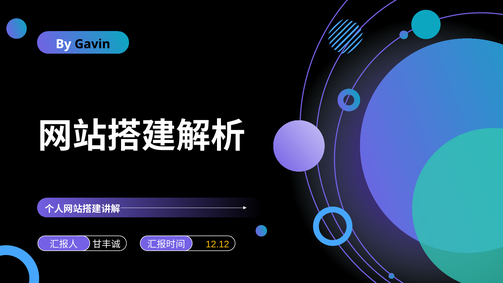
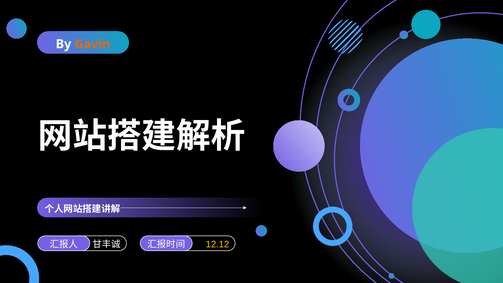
Gavin colour: black -> orange (92, 44)
